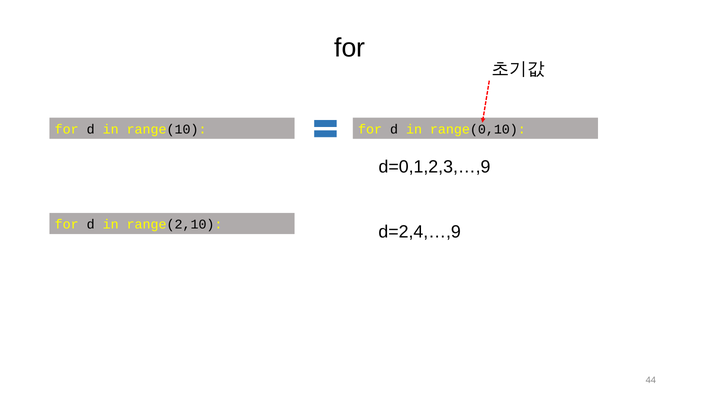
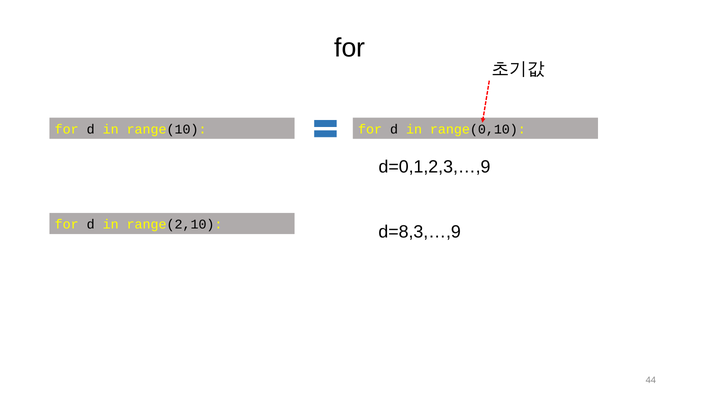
d=2,4,…,9: d=2,4,…,9 -> d=8,3,…,9 (420, 232)
